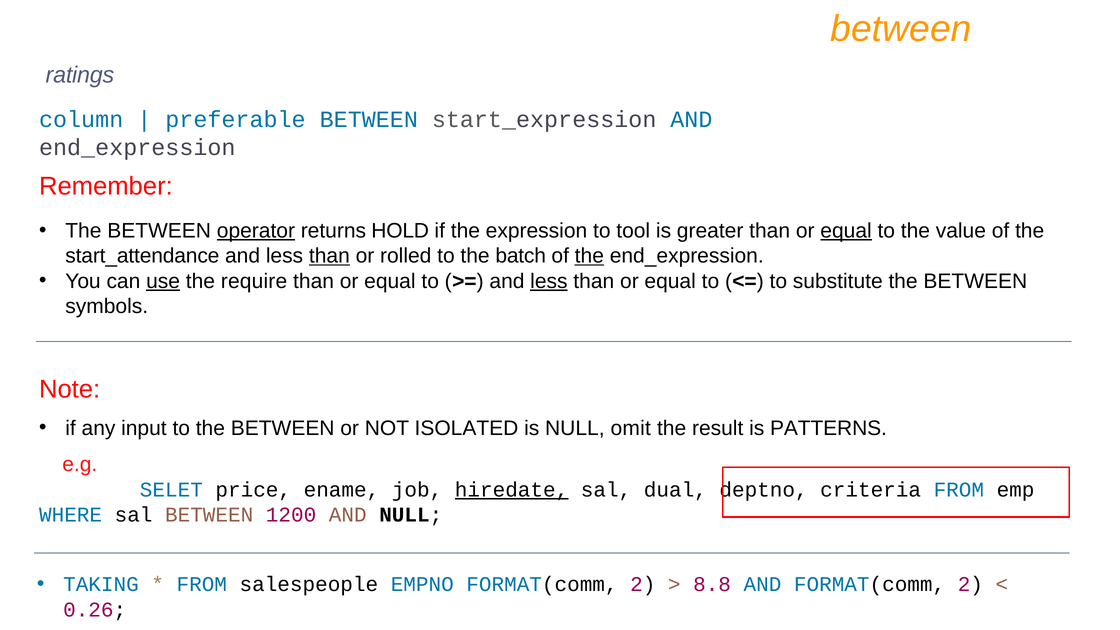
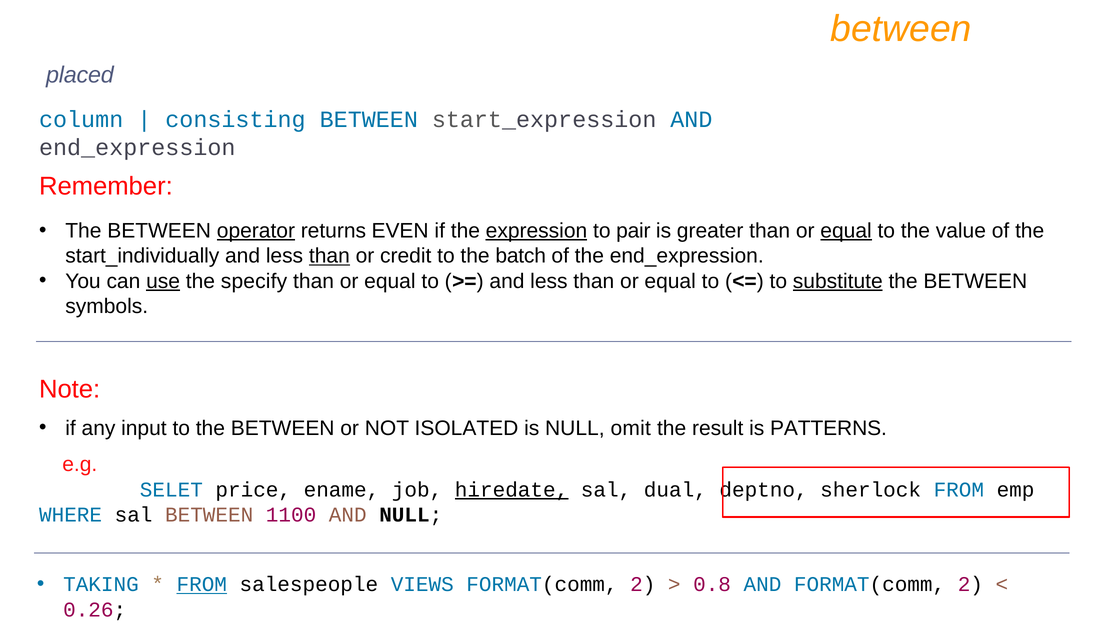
ratings: ratings -> placed (80, 75)
preferable: preferable -> consisting (235, 119)
HOLD: HOLD -> EVEN (400, 231)
expression underline: none -> present (536, 231)
tool: tool -> pair (633, 231)
start_attendance: start_attendance -> start_individually (142, 256)
rolled: rolled -> credit (406, 256)
the underline: present -> none (589, 256)
require: require -> specify (254, 281)
less underline: present -> none (549, 281)
substitute underline: none -> present (838, 281)
criteria: criteria -> sherlock (871, 490)
1200: 1200 -> 1100 (291, 515)
FROM underline: none -> present (202, 585)
EMPNO: EMPNO -> VIEWS (422, 585)
8.8: 8.8 -> 0.8 (712, 585)
